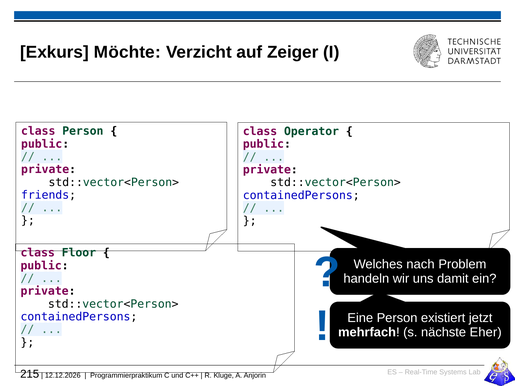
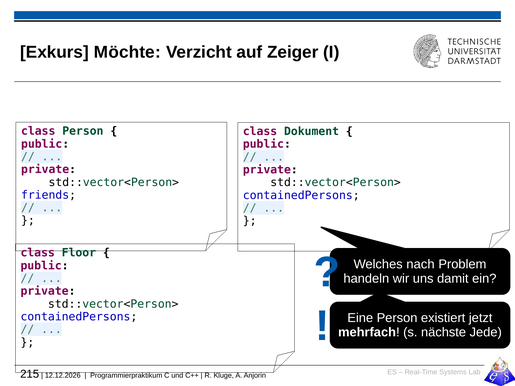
Operator: Operator -> Dokument (312, 132)
Eher: Eher -> Jede (486, 333)
